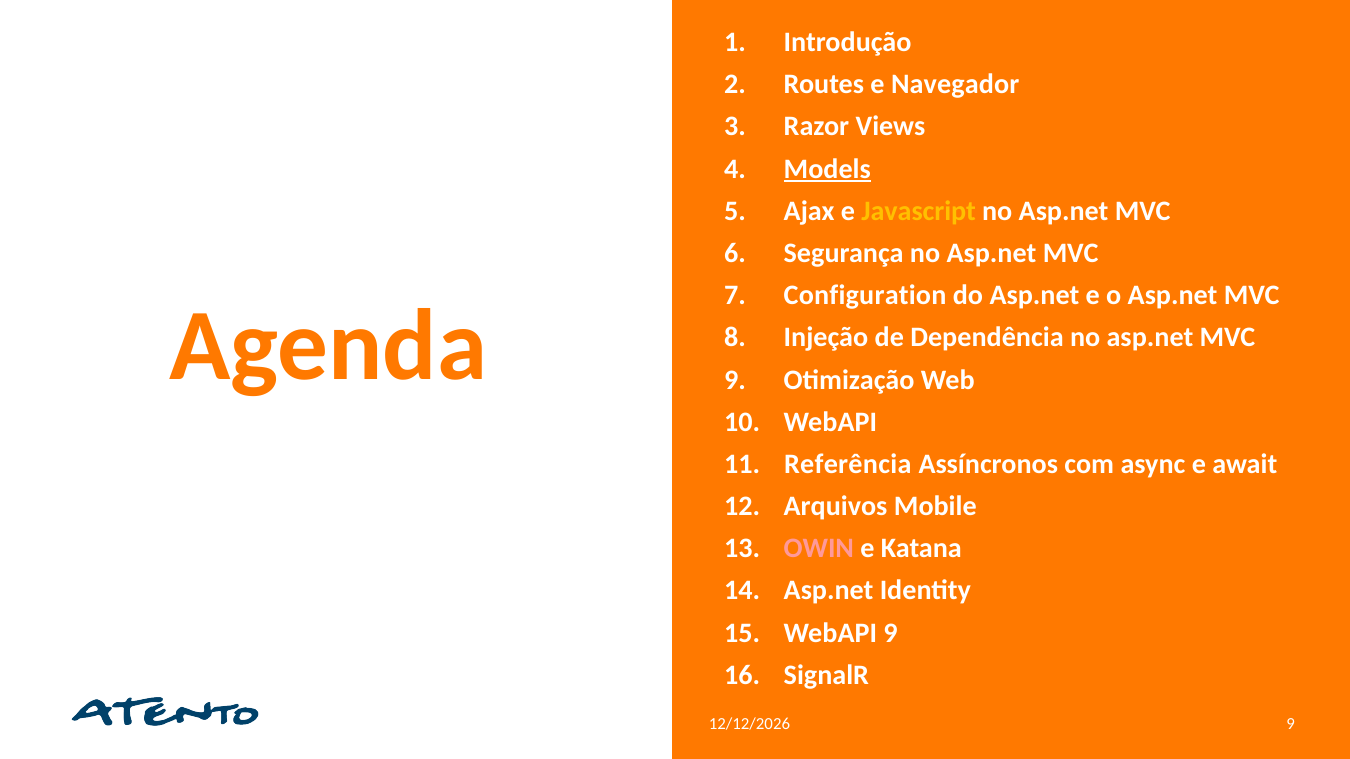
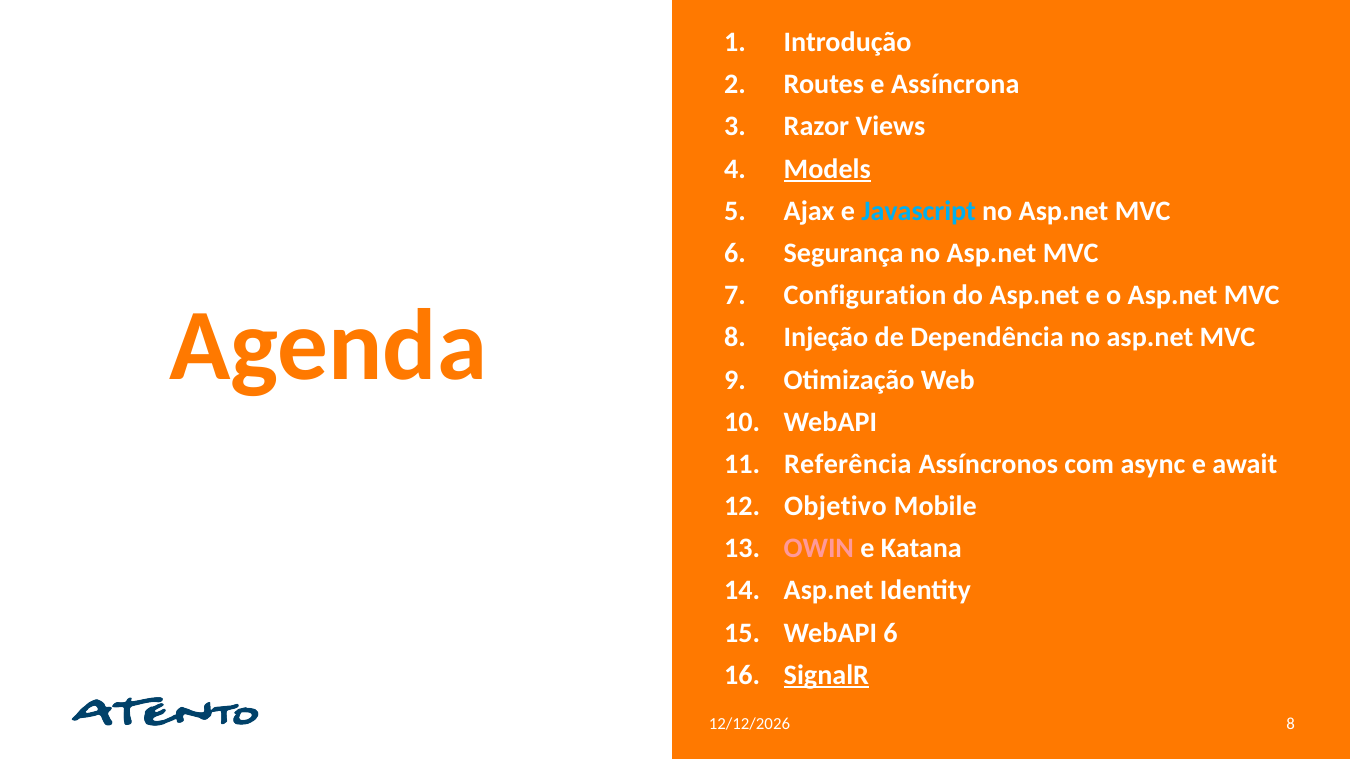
Navegador: Navegador -> Assíncrona (955, 84)
Javascript colour: yellow -> light blue (919, 211)
Arquivos: Arquivos -> Objetivo (835, 507)
WebAPI 9: 9 -> 6 (891, 633)
SignalR underline: none -> present (826, 675)
9: 9 -> 8 (1291, 725)
